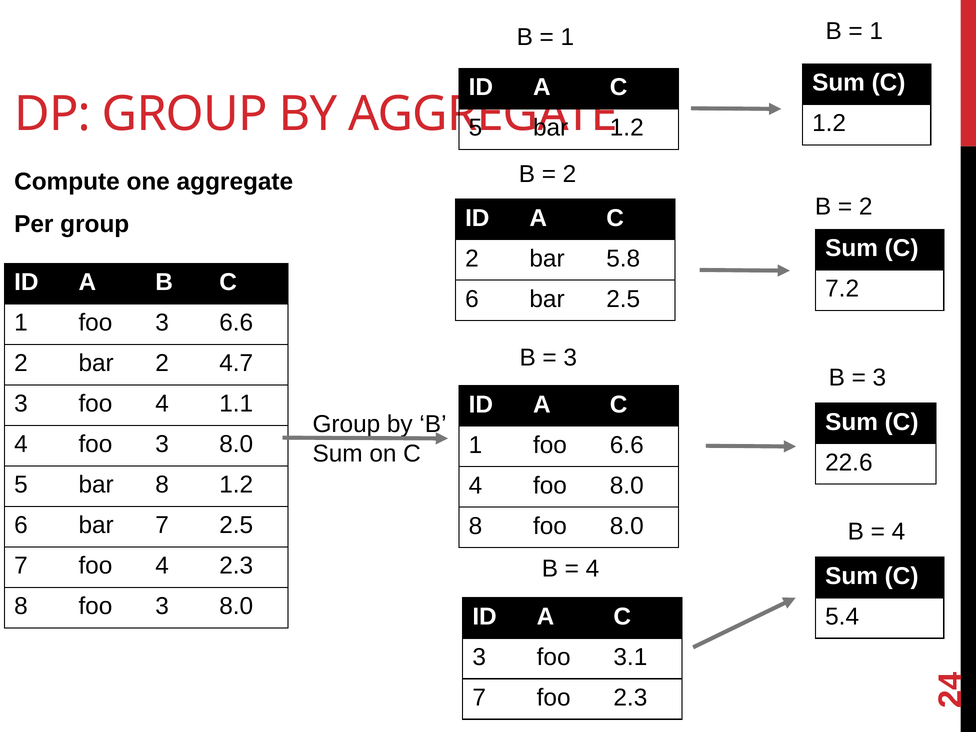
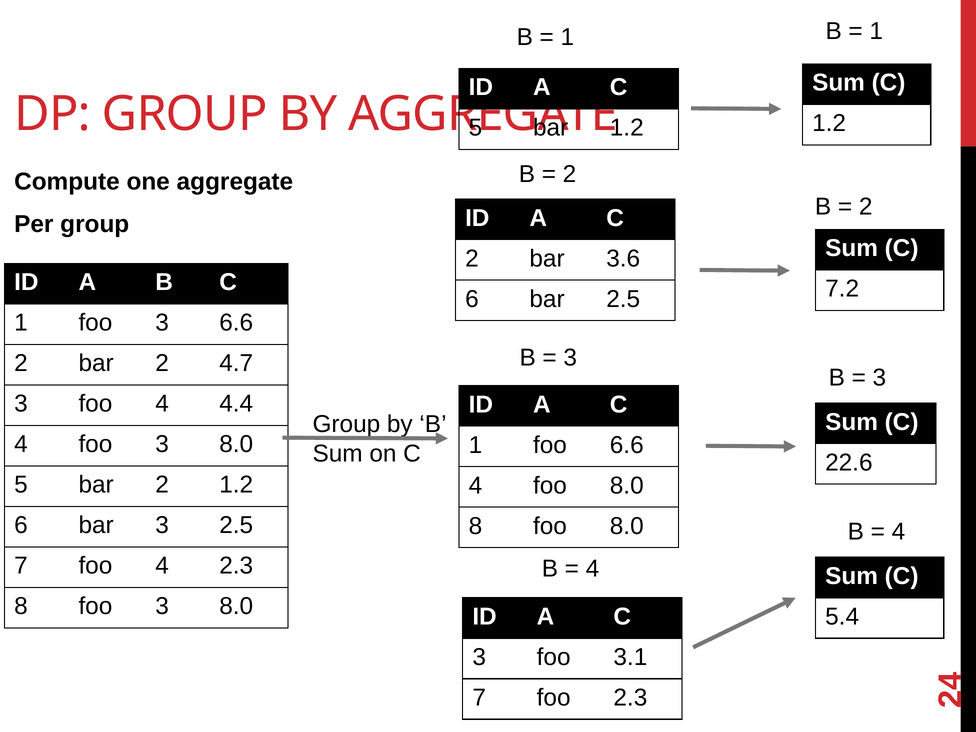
5.8: 5.8 -> 3.6 (623, 259)
1.1: 1.1 -> 4.4 (236, 404)
5 bar 8: 8 -> 2 (162, 485)
bar 7: 7 -> 3 (162, 525)
